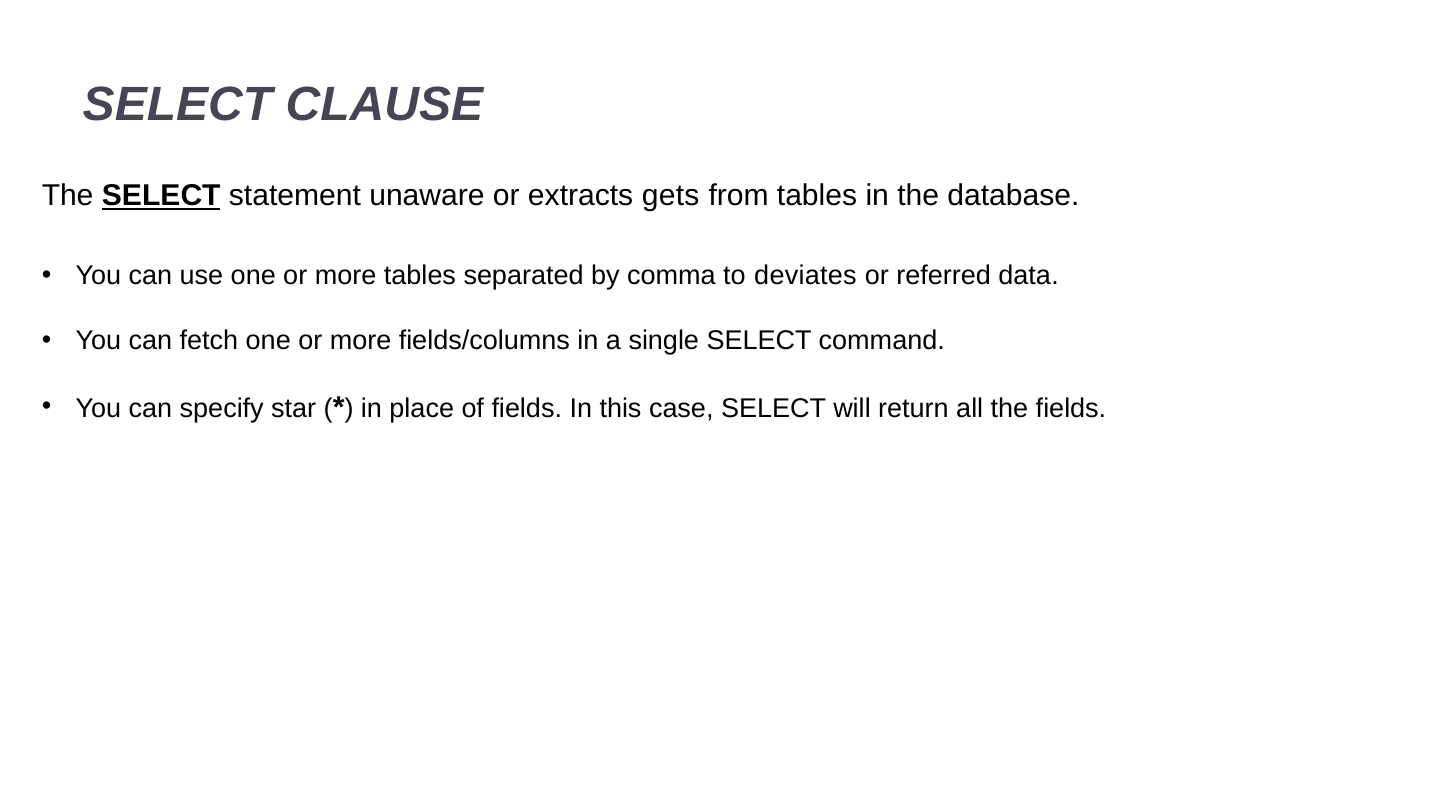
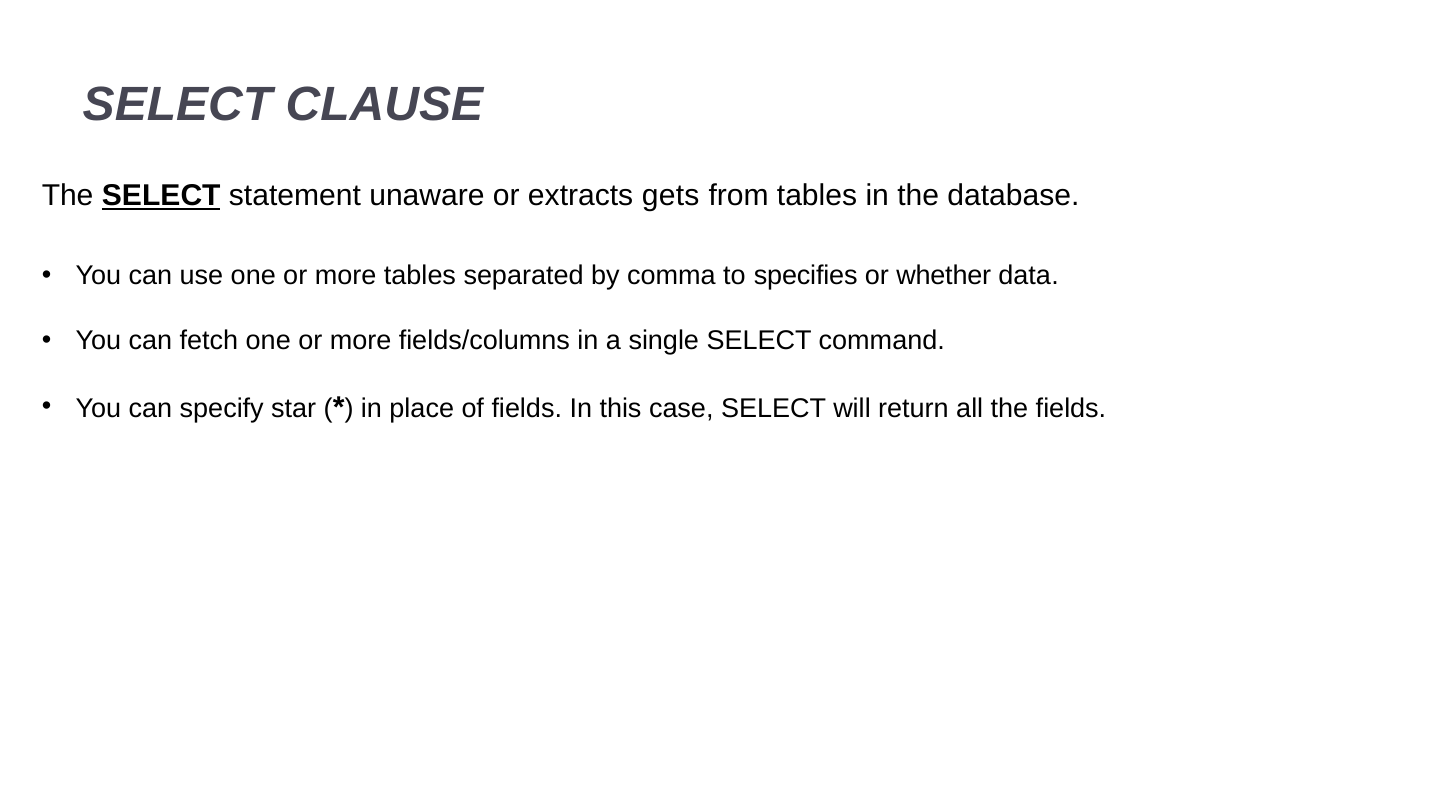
deviates: deviates -> specifies (806, 276)
referred: referred -> whether (944, 276)
